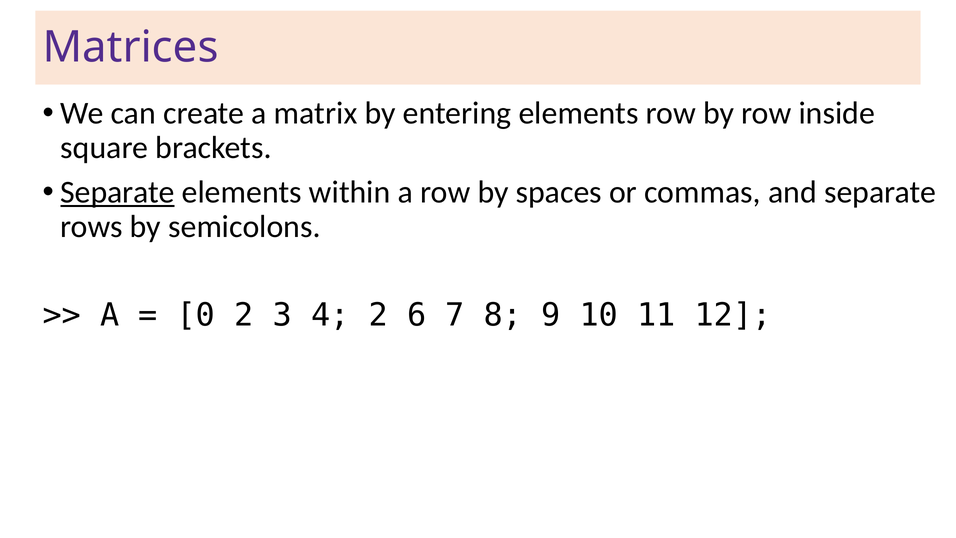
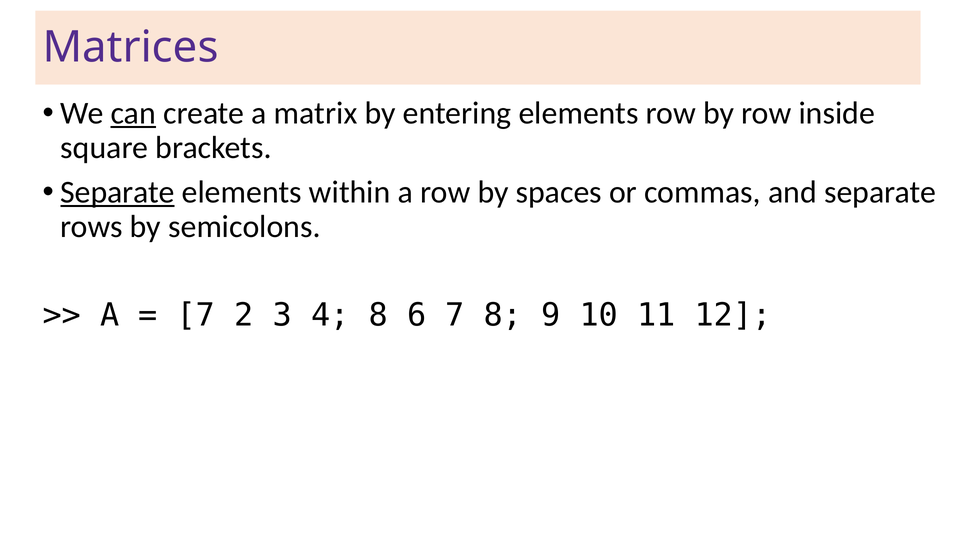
can underline: none -> present (133, 113)
0: 0 -> 7 (196, 315)
4 2: 2 -> 8 (378, 315)
